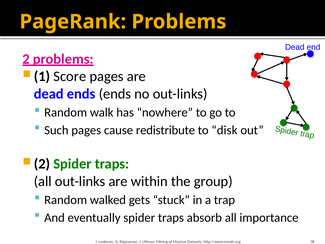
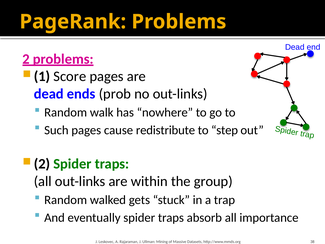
ends ends: ends -> prob (115, 94)
disk: disk -> step (225, 130)
